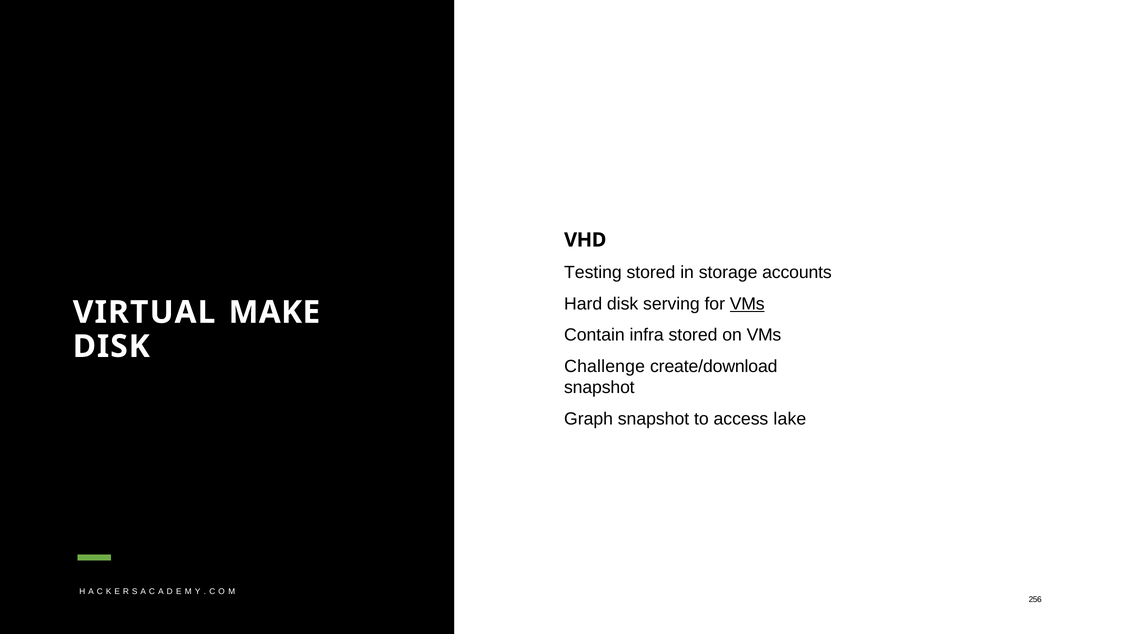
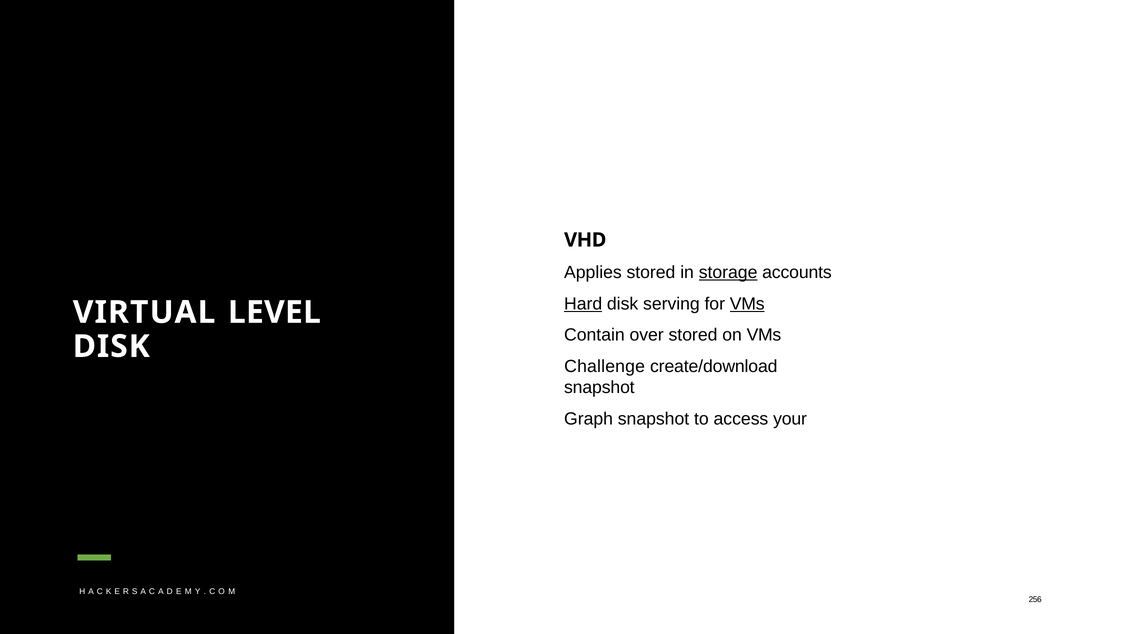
Testing: Testing -> Applies (593, 273)
storage underline: none -> present (728, 273)
Hard underline: none -> present (583, 304)
MAKE: MAKE -> LEVEL (274, 313)
infra: infra -> over (647, 335)
lake: lake -> your (790, 419)
